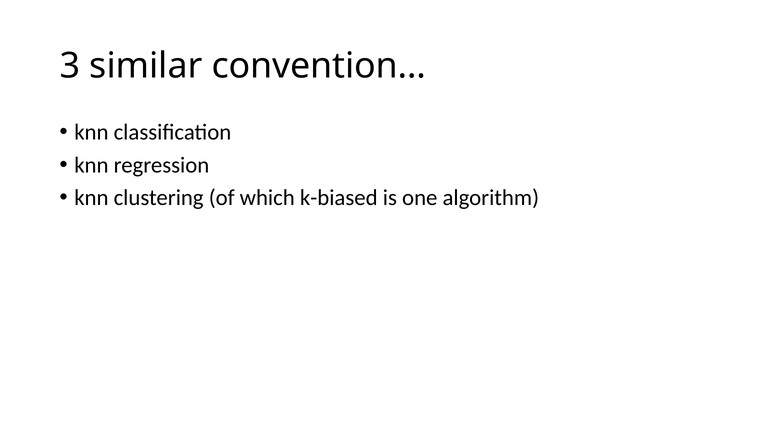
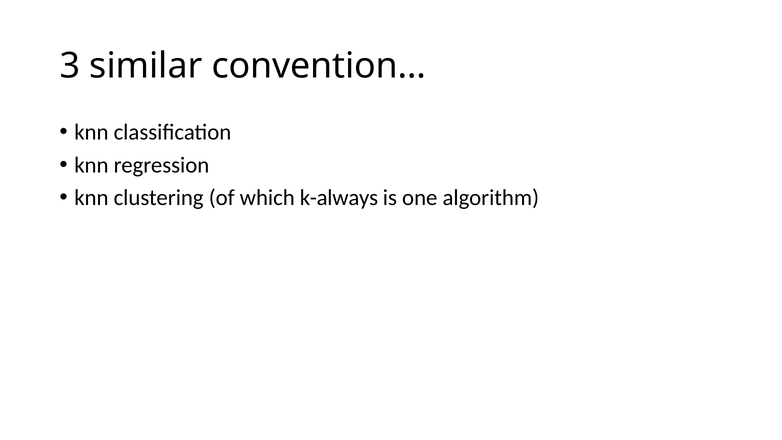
k-biased: k-biased -> k-always (339, 198)
